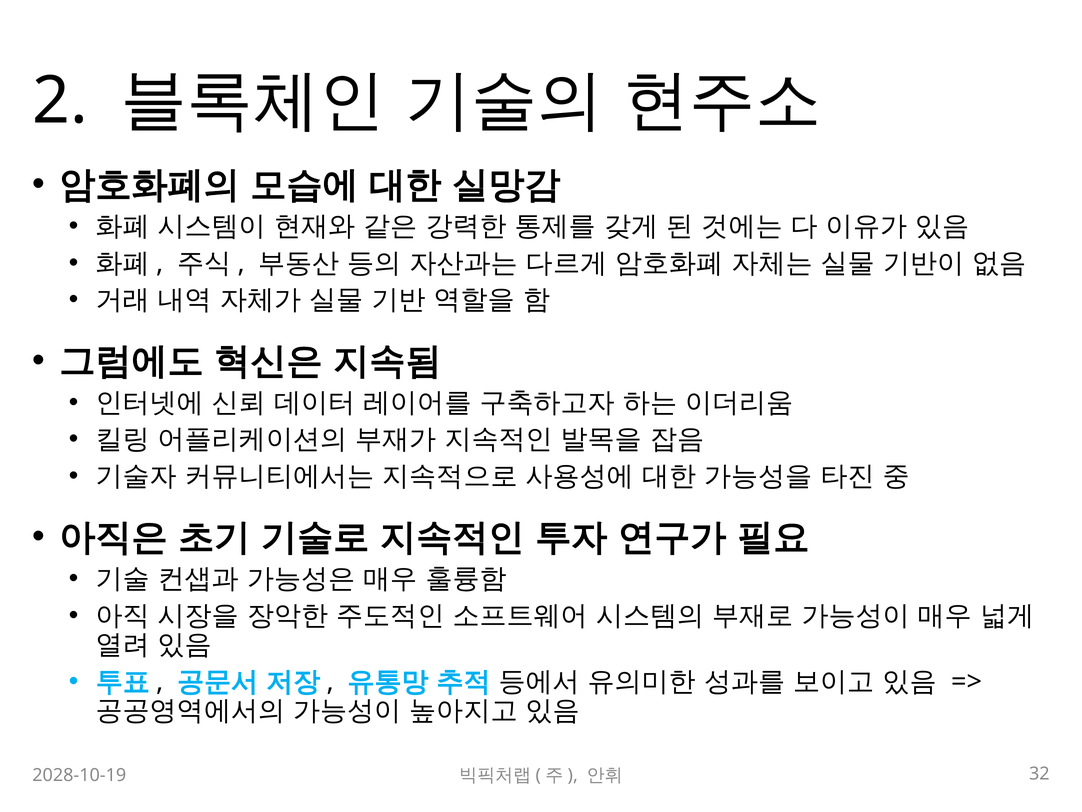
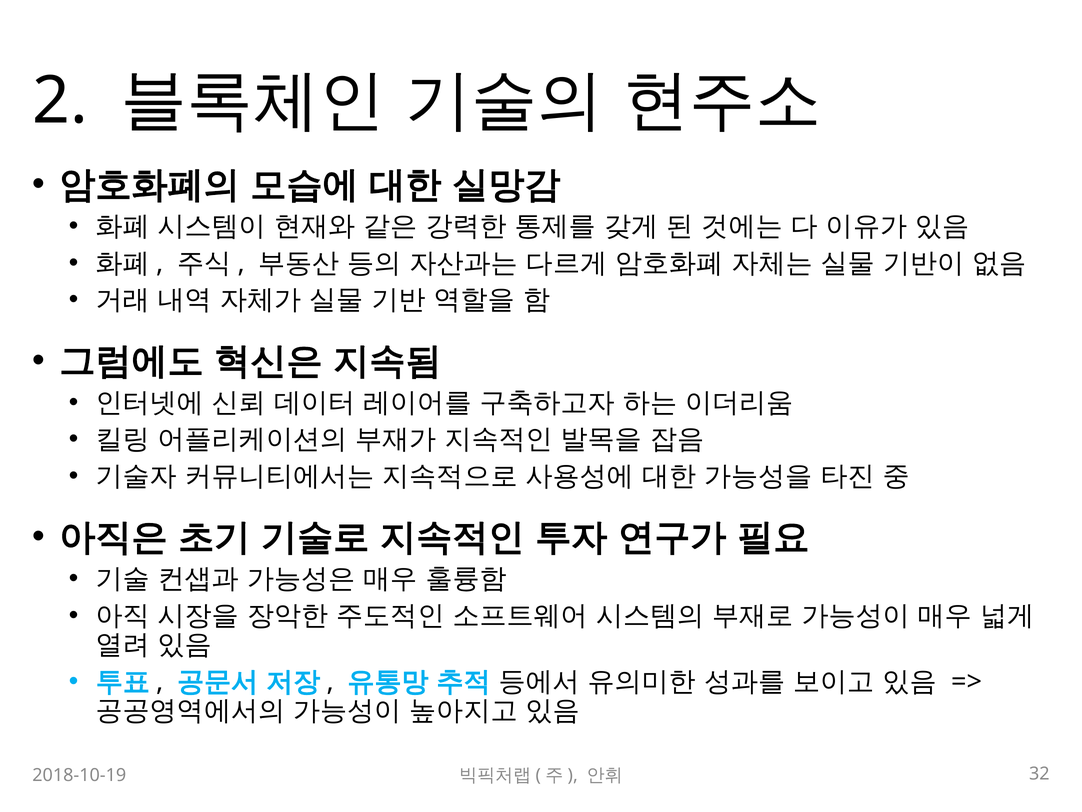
2028-10-19: 2028-10-19 -> 2018-10-19 (79, 775)
